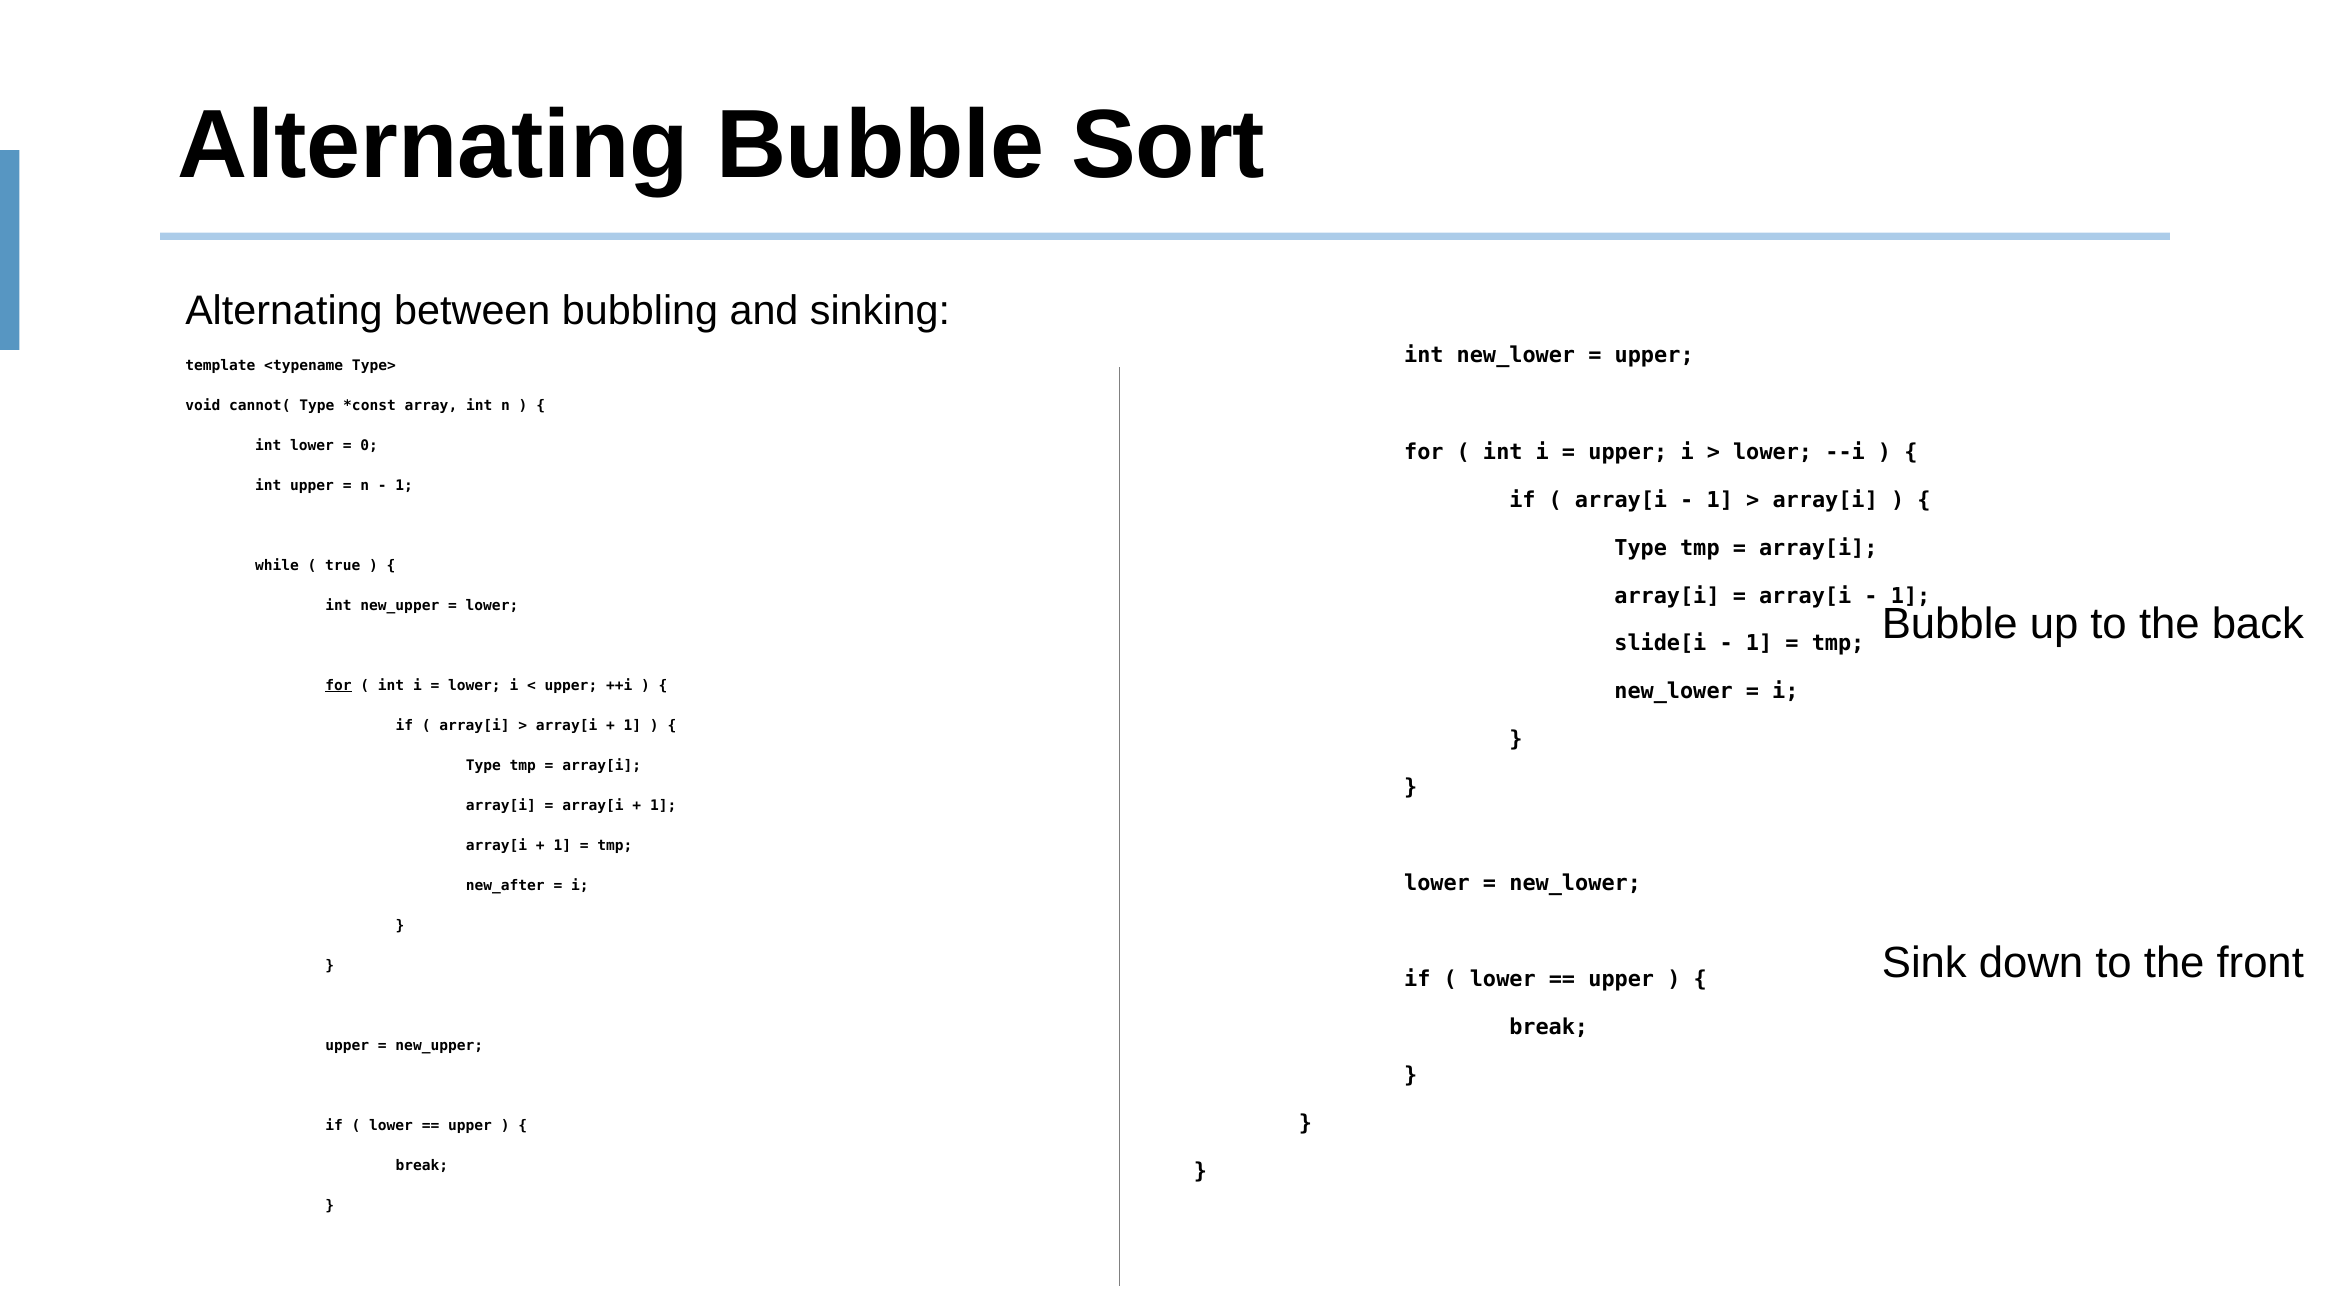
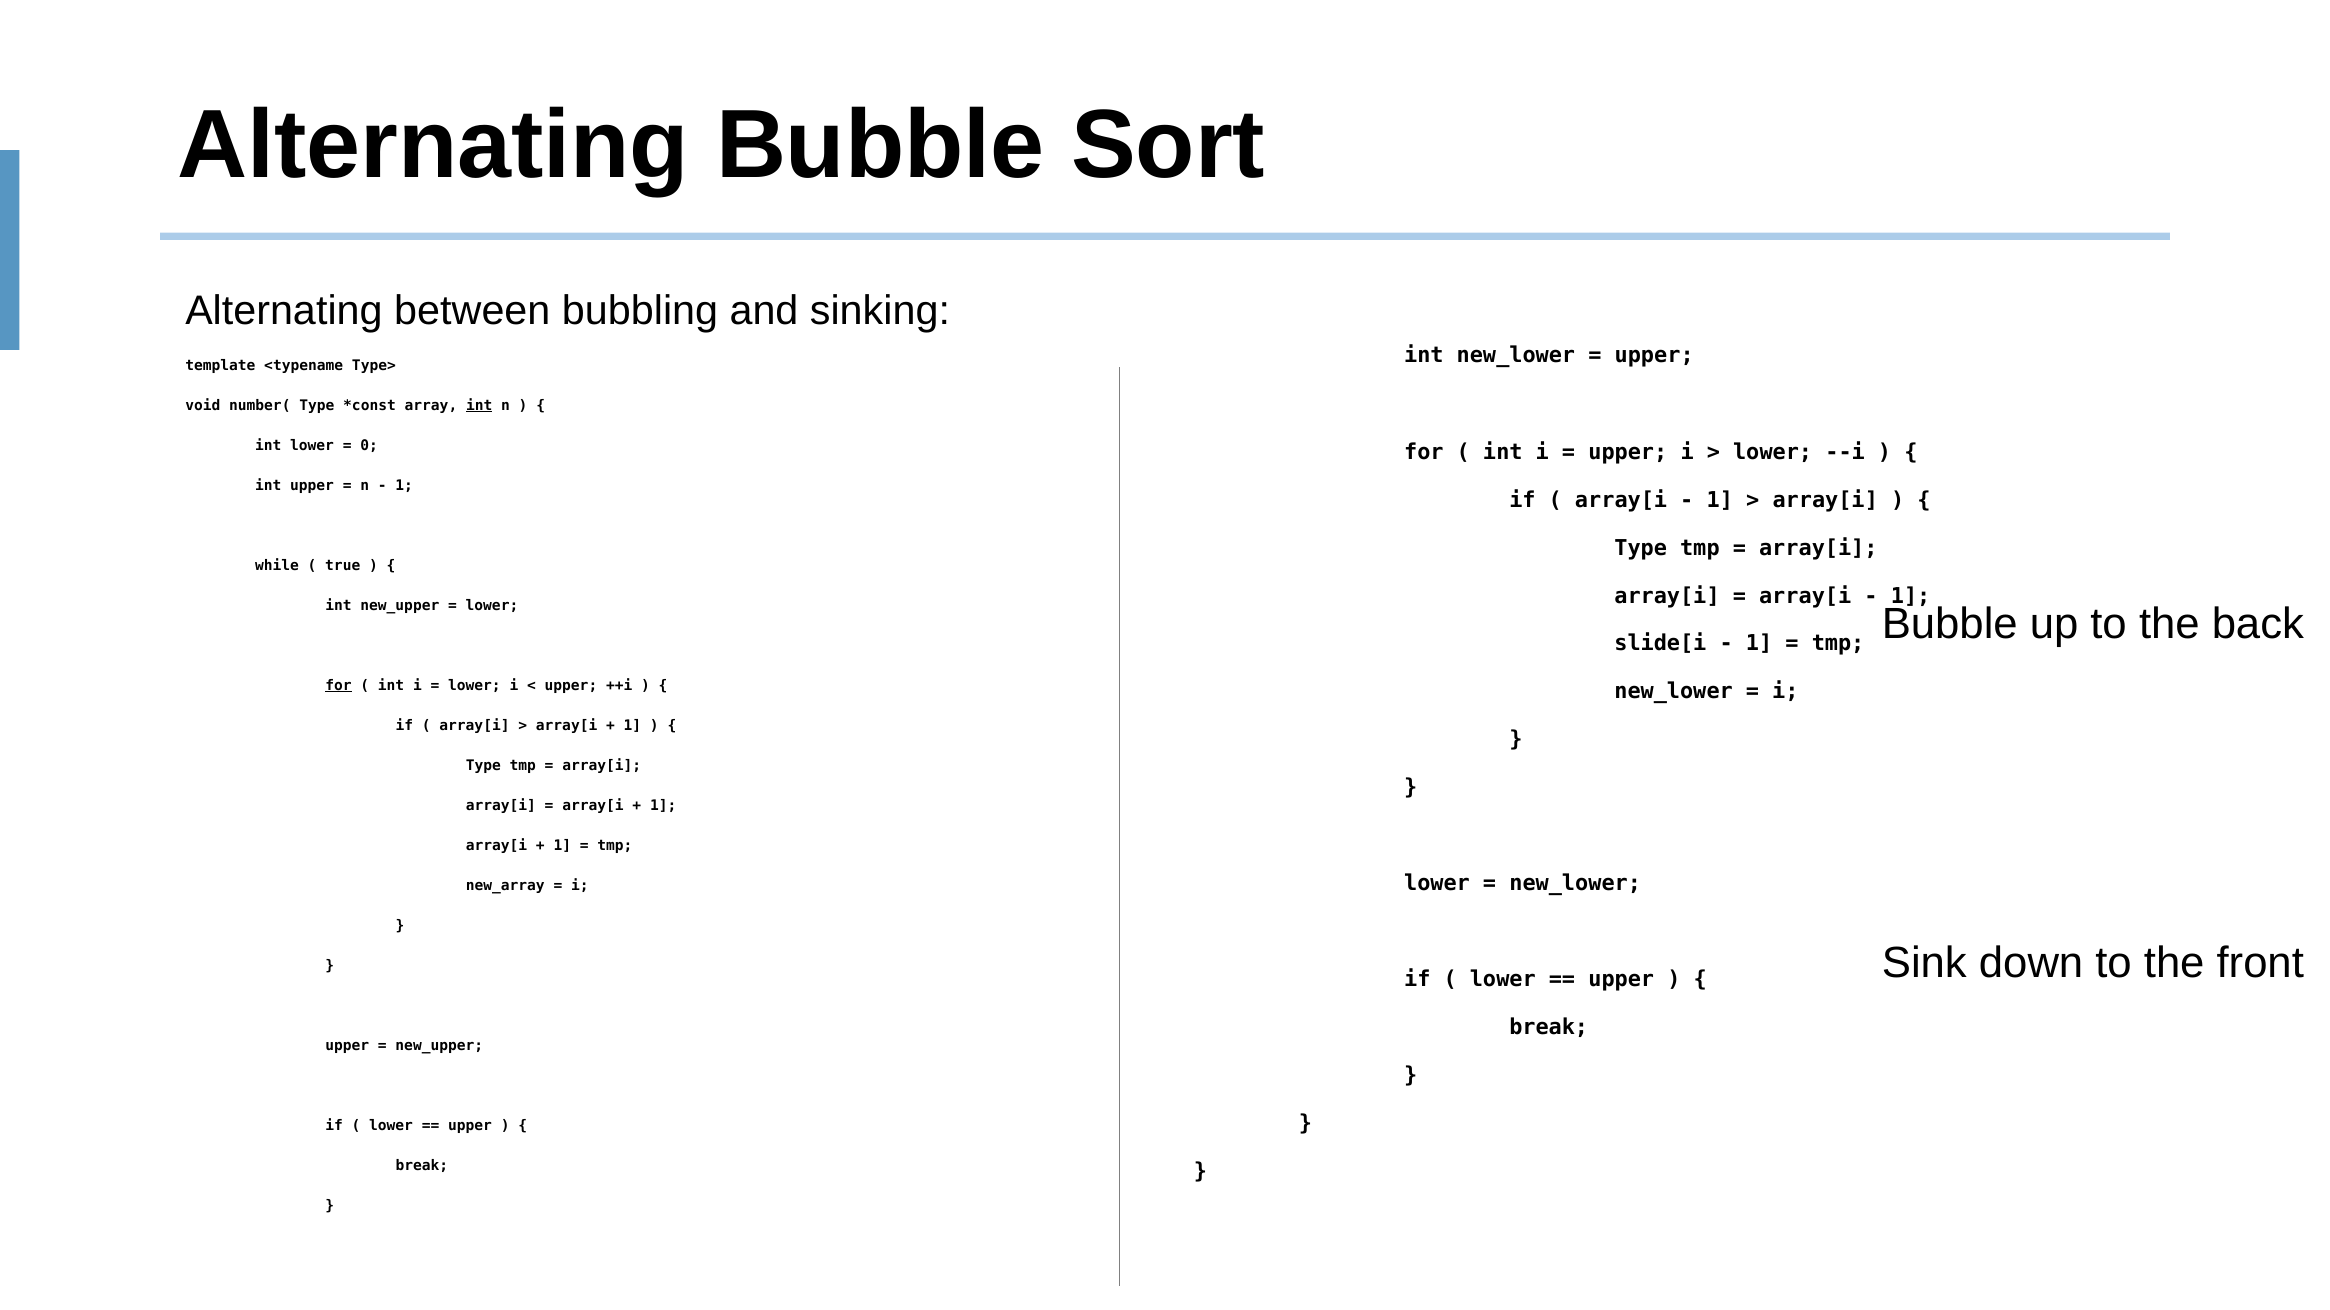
cannot(: cannot( -> number( (260, 406)
int underline: none -> present (479, 406)
new_after: new_after -> new_array (505, 886)
